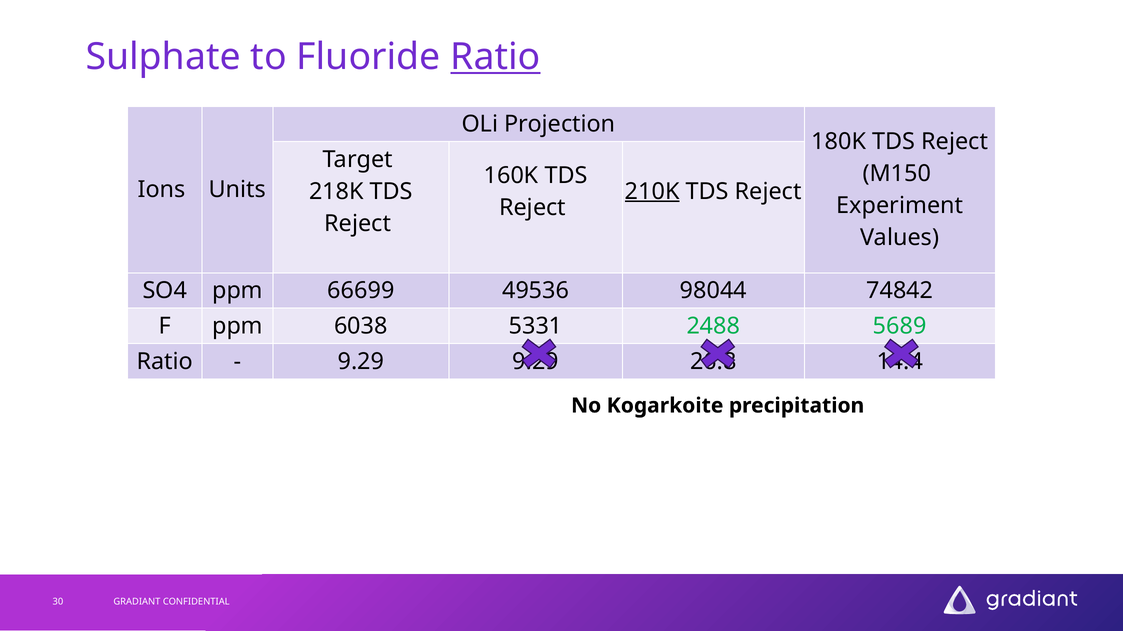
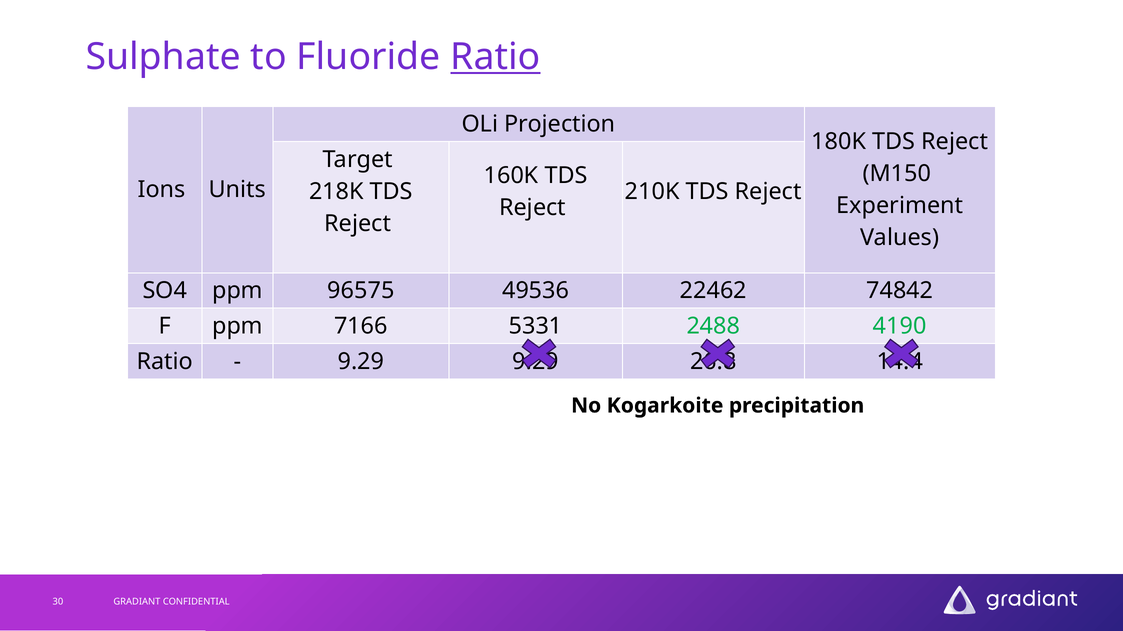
210K underline: present -> none (652, 192)
66699: 66699 -> 96575 (361, 291)
98044: 98044 -> 22462 (713, 291)
6038: 6038 -> 7166 (361, 326)
5689: 5689 -> 4190 (900, 326)
